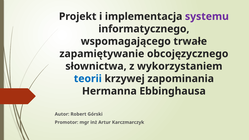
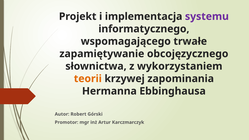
teorii colour: blue -> orange (88, 79)
